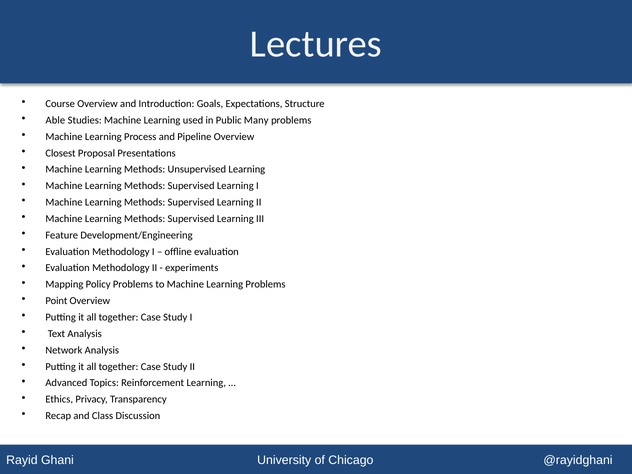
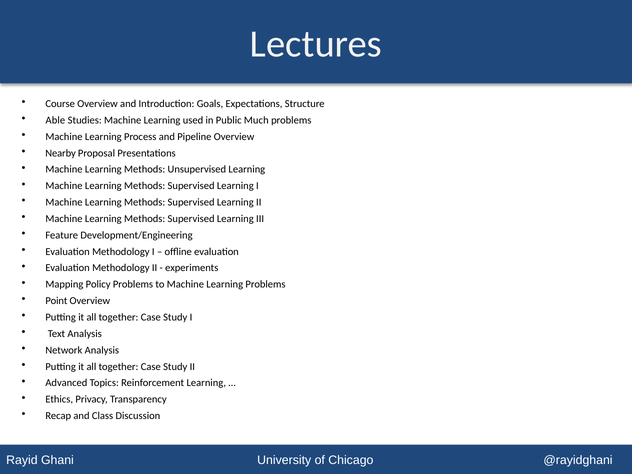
Many: Many -> Much (256, 120)
Closest: Closest -> Nearby (61, 153)
